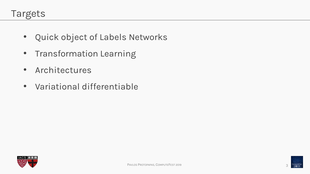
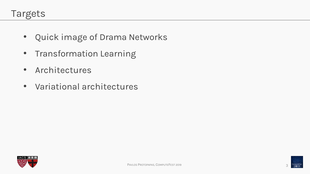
object: object -> image (74, 37)
Labels: Labels -> Drama (113, 37)
Variational differentiable: differentiable -> architectures (110, 87)
